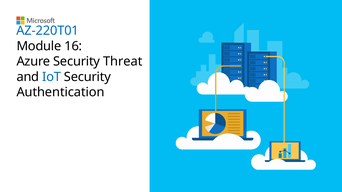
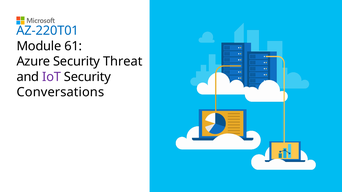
16: 16 -> 61 (73, 46)
IoT colour: blue -> purple (52, 77)
Authentication: Authentication -> Conversations (60, 92)
